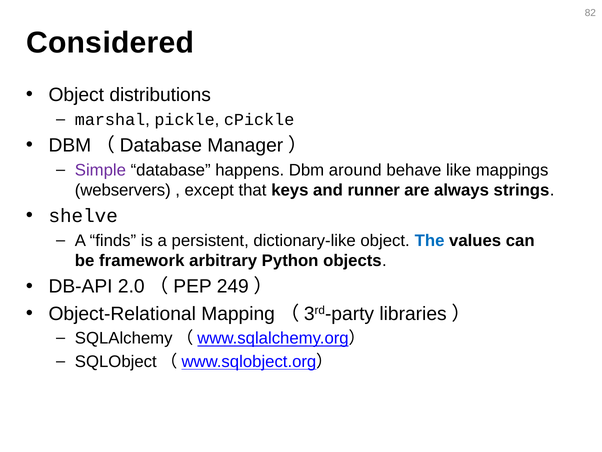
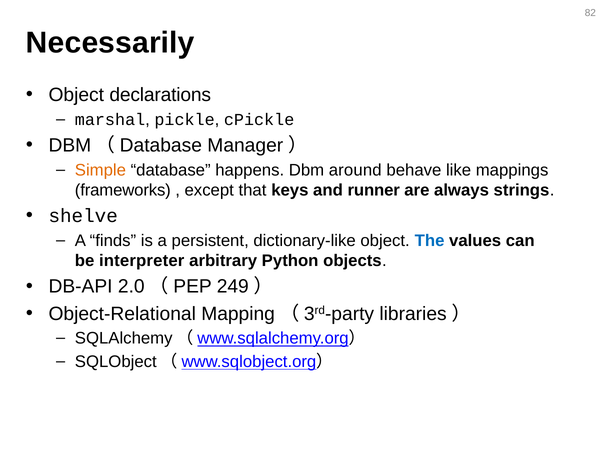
Considered: Considered -> Necessarily (110, 43)
distributions: distributions -> declarations (160, 95)
Simple colour: purple -> orange (100, 170)
webservers: webservers -> frameworks (123, 190)
framework: framework -> interpreter (142, 261)
